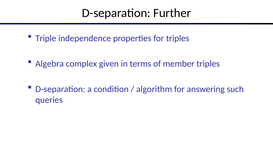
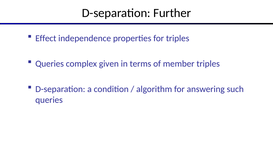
Triple: Triple -> Effect (46, 38)
Algebra: Algebra -> Queries (50, 64)
